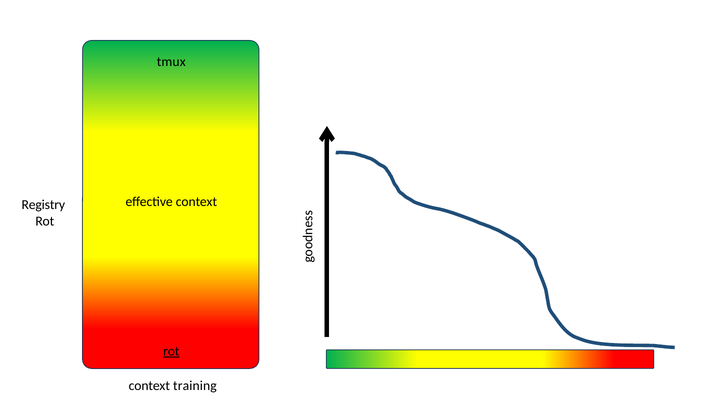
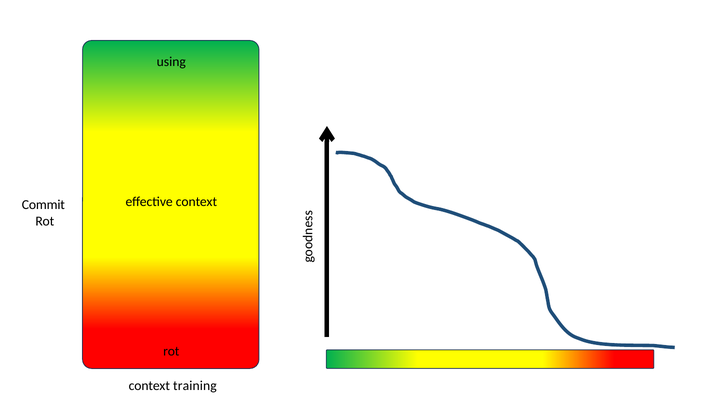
tmux: tmux -> using (171, 62)
Registry: Registry -> Commit (43, 205)
rot underline: present -> none (171, 350)
